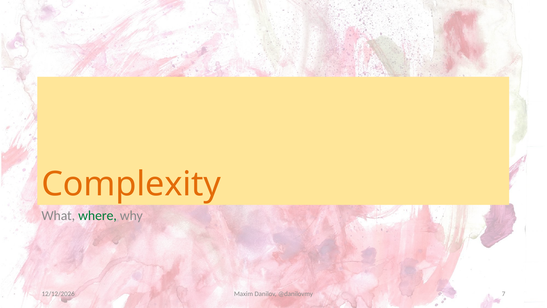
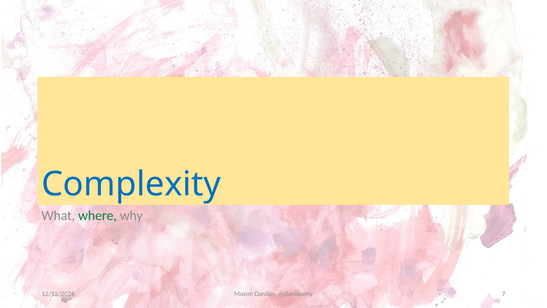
Complexity colour: orange -> blue (131, 184)
